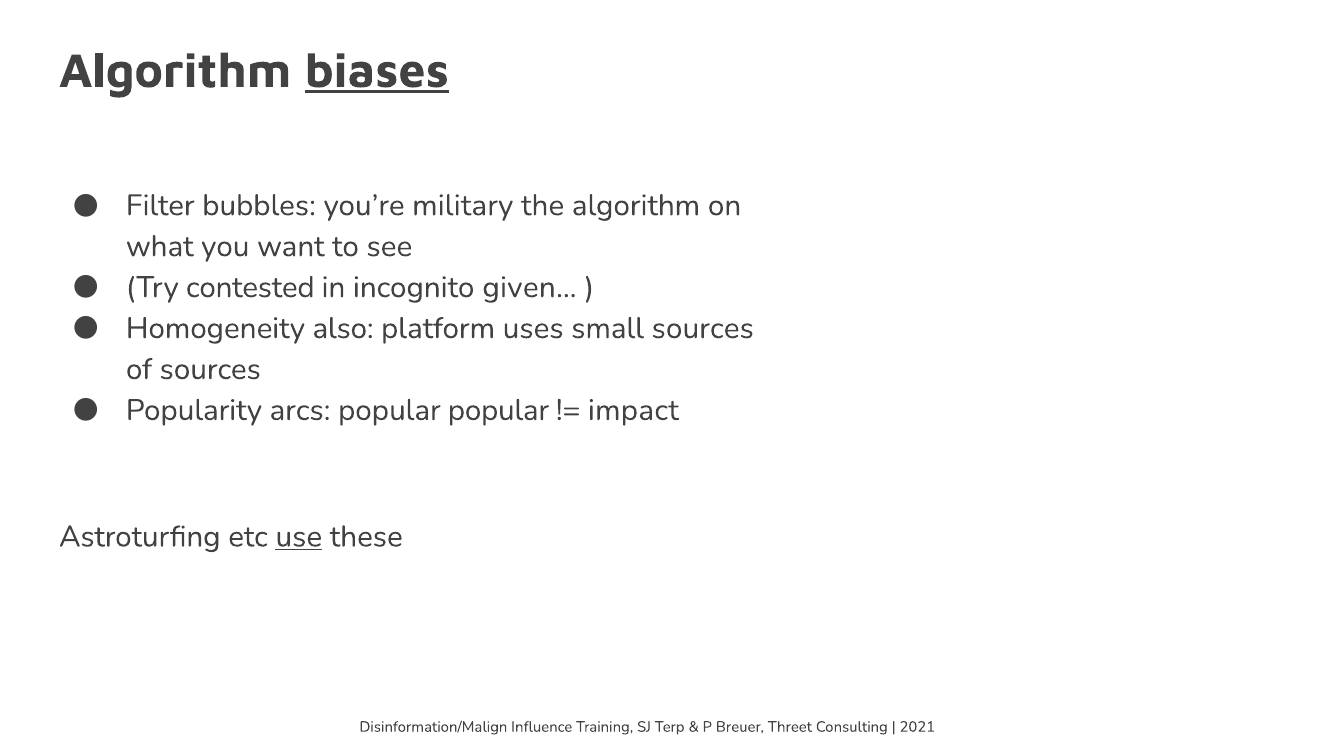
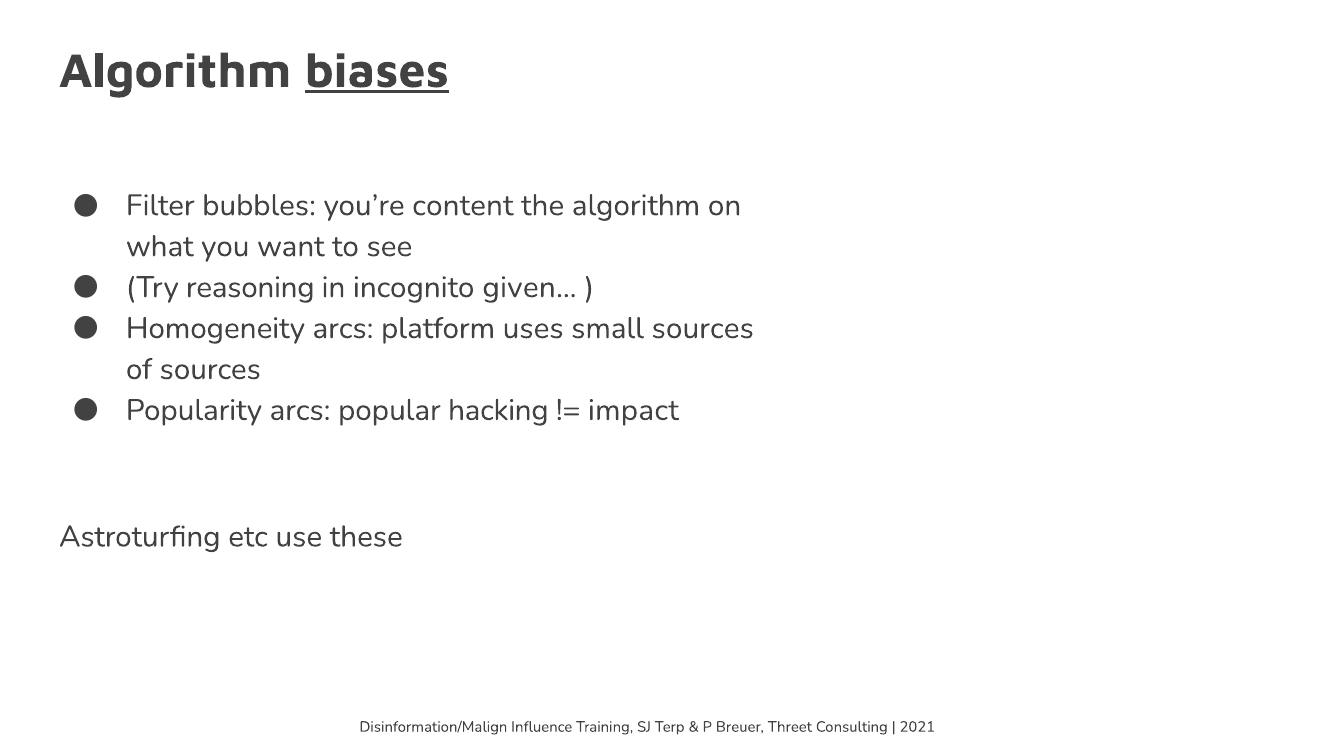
military: military -> content (463, 205)
contested: contested -> reasoning (250, 287)
Homogeneity also: also -> arcs (343, 328)
popular popular: popular -> hacking (498, 410)
use underline: present -> none (299, 536)
